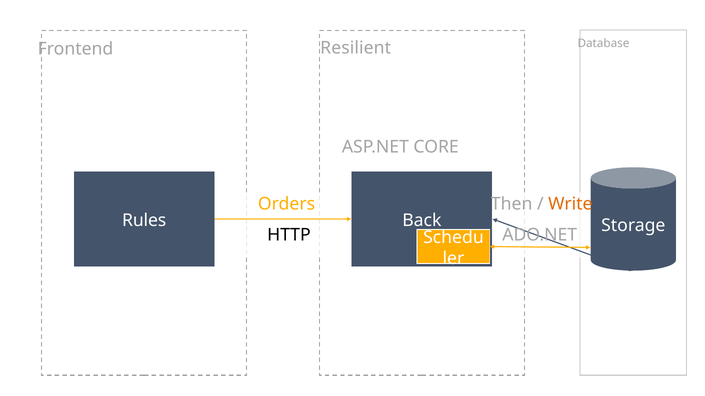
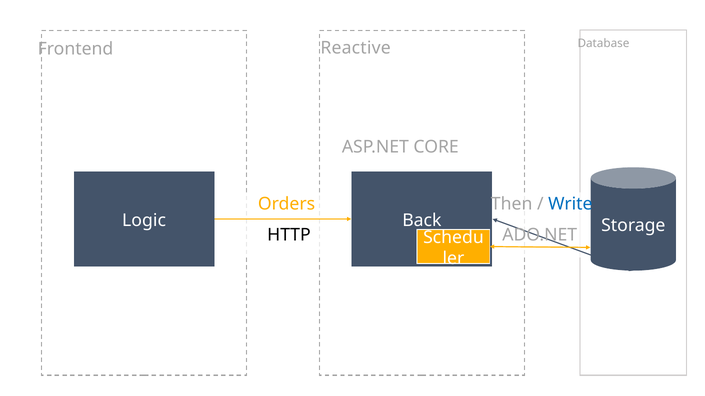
Resilient: Resilient -> Reactive (356, 48)
Write colour: orange -> blue (570, 204)
Rules: Rules -> Logic (144, 221)
